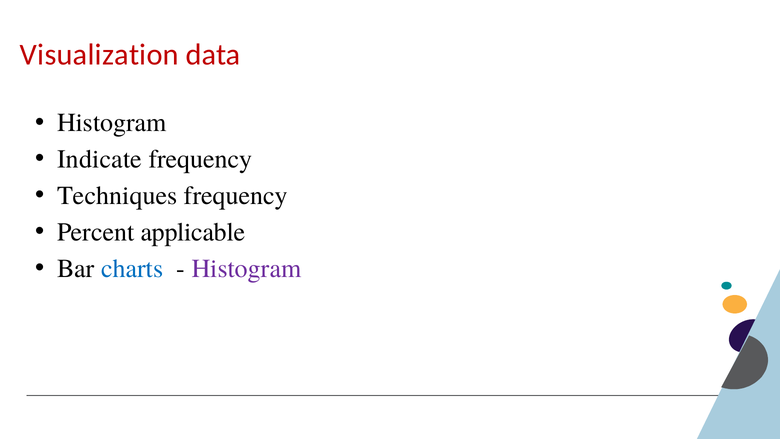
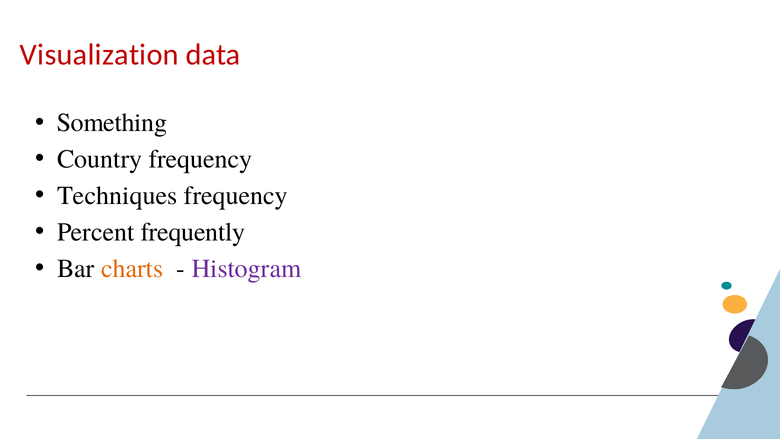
Histogram: Histogram -> Something (112, 123)
Indicate: Indicate -> Country (100, 159)
applicable: applicable -> frequently (193, 232)
charts colour: blue -> orange (132, 268)
